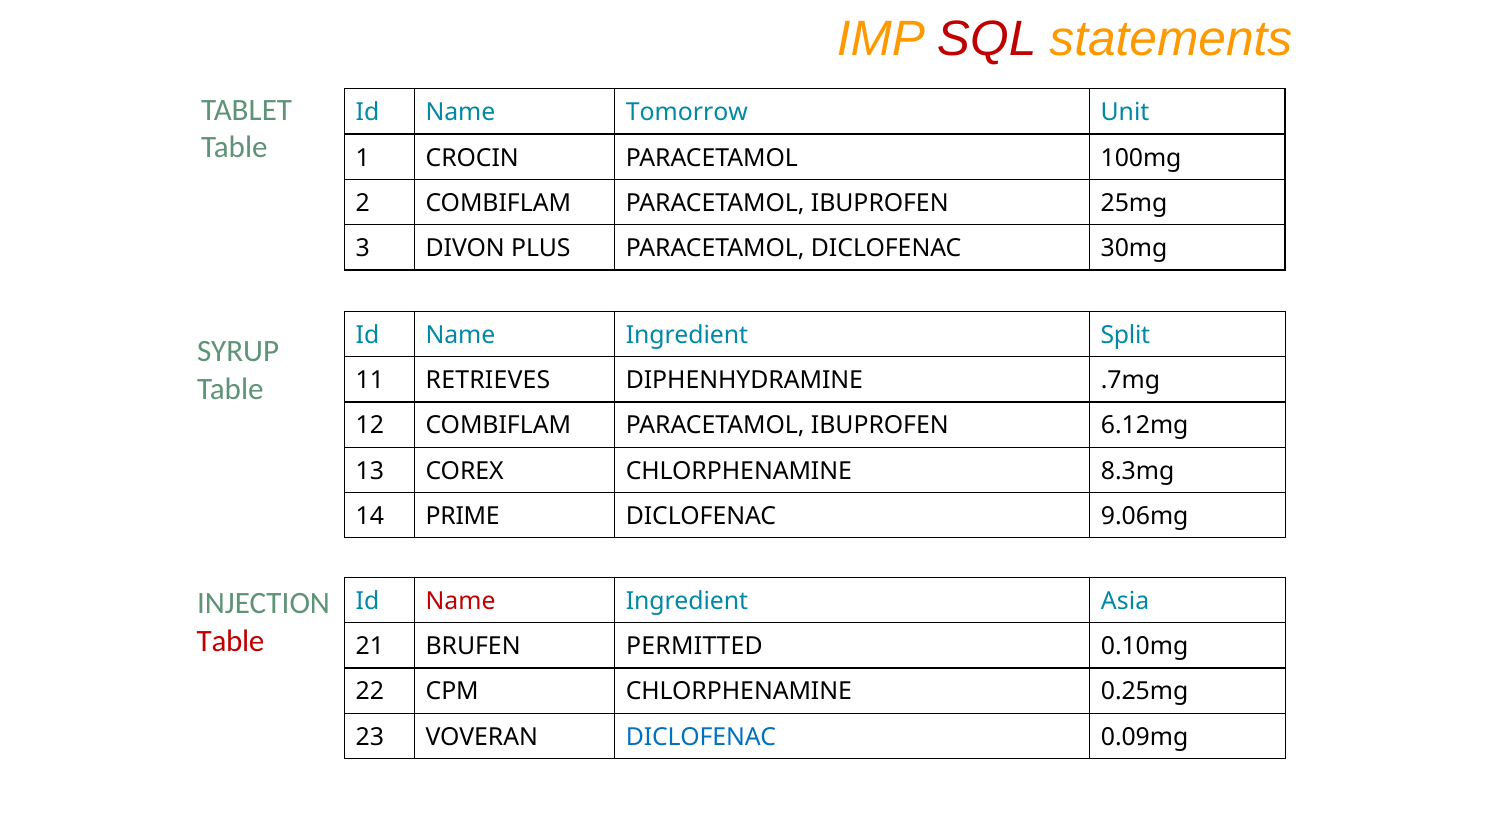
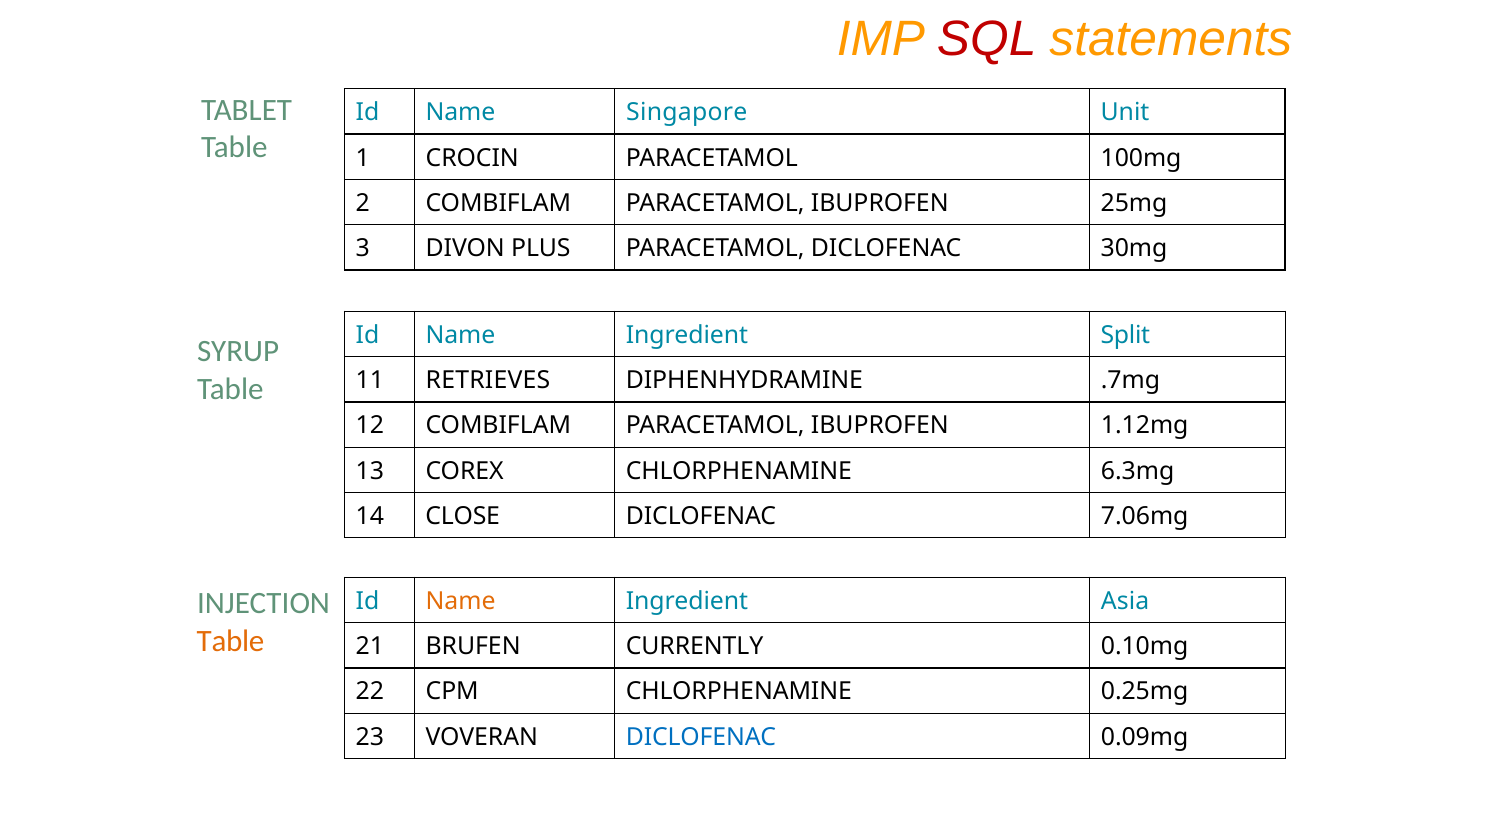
Tomorrow: Tomorrow -> Singapore (687, 113)
6.12mg: 6.12mg -> 1.12mg (1145, 426)
8.3mg: 8.3mg -> 6.3mg (1138, 471)
PRIME: PRIME -> CLOSE (463, 516)
9.06mg: 9.06mg -> 7.06mg (1145, 516)
Name colour: red -> orange (461, 601)
Table colour: red -> orange (231, 641)
PERMITTED: PERMITTED -> CURRENTLY (695, 647)
